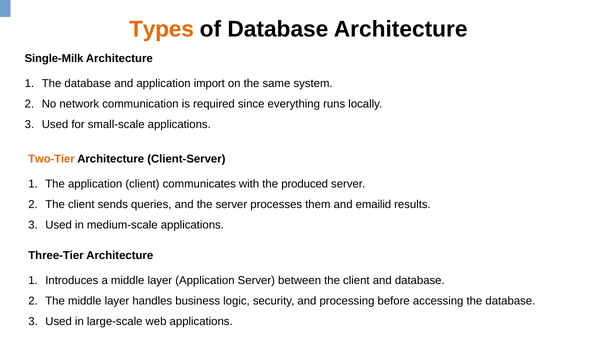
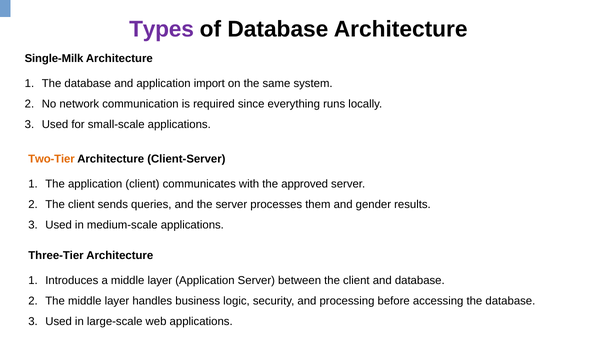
Types colour: orange -> purple (162, 29)
produced: produced -> approved (305, 184)
emailid: emailid -> gender (373, 204)
